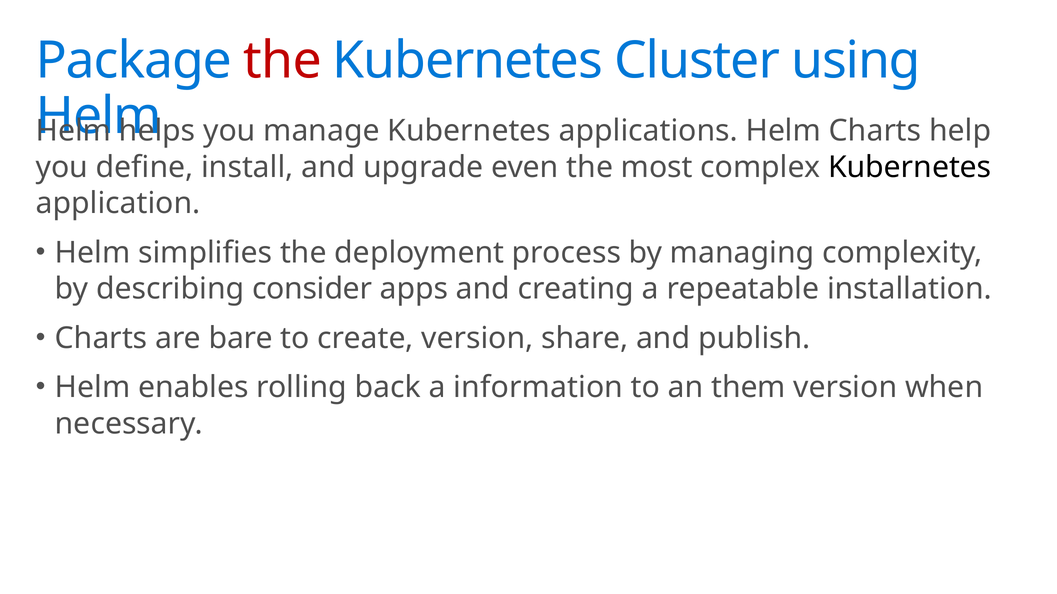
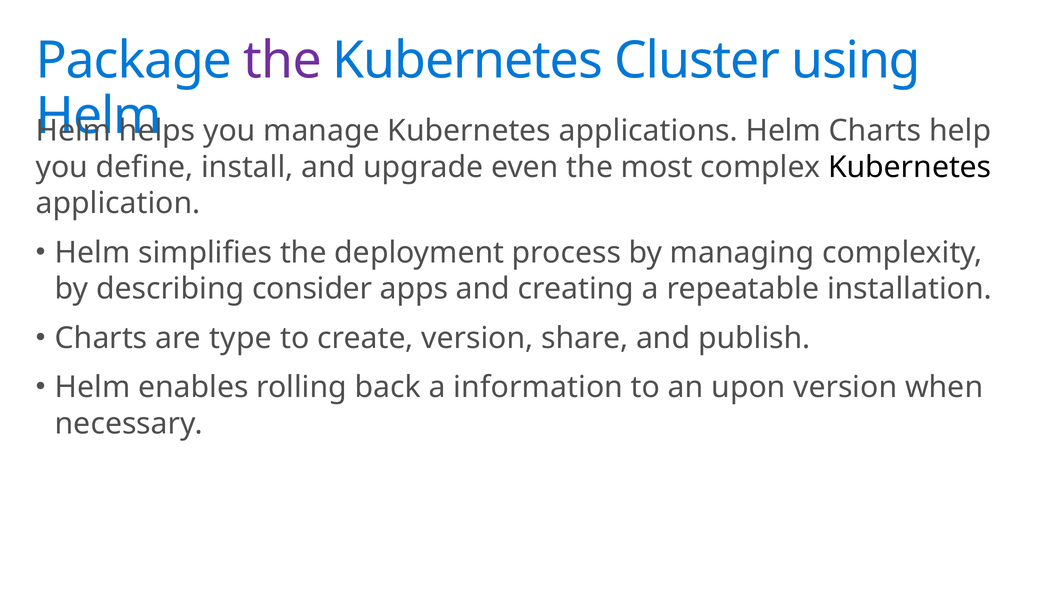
the colour: red -> purple (283, 61)
bare: bare -> type (241, 338)
them: them -> upon (748, 388)
